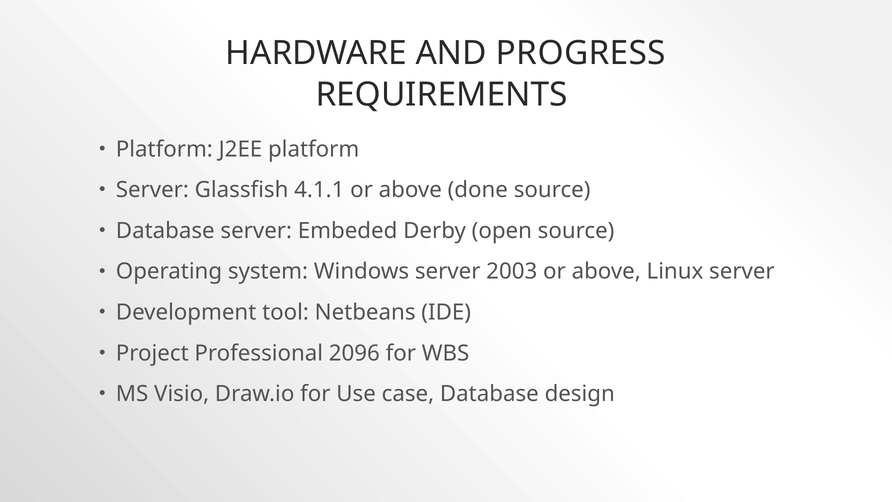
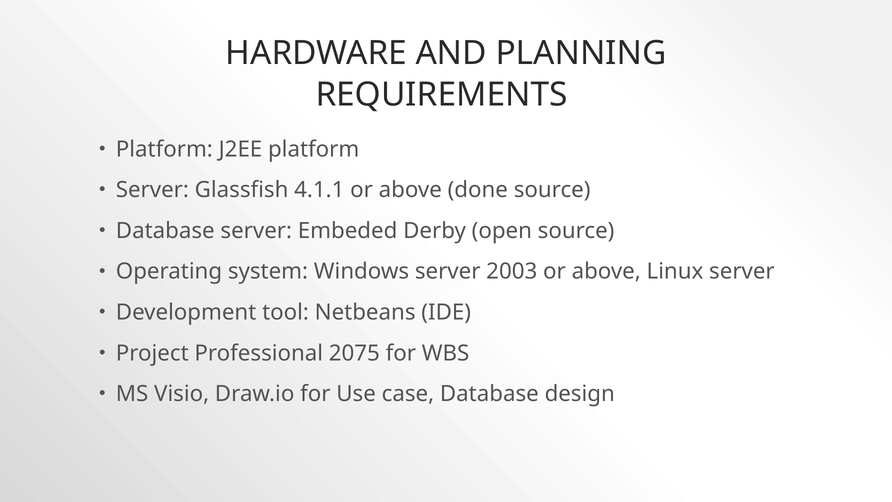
PROGRESS: PROGRESS -> PLANNING (581, 53)
2096: 2096 -> 2075 (354, 353)
